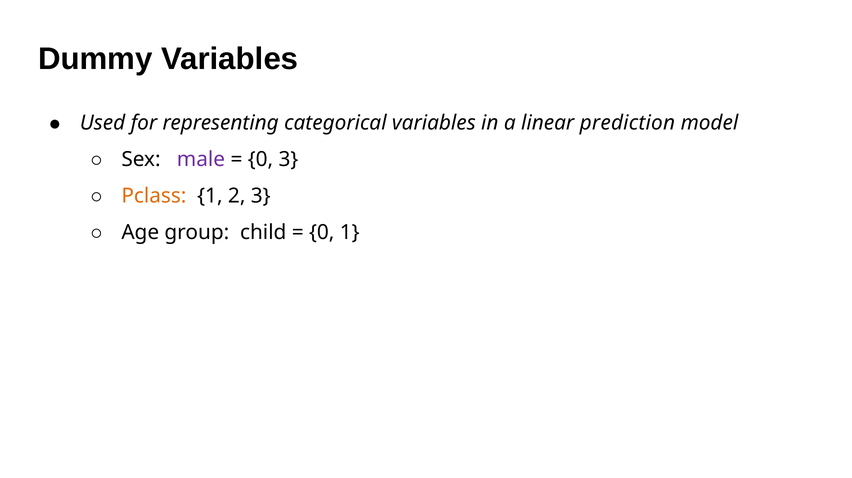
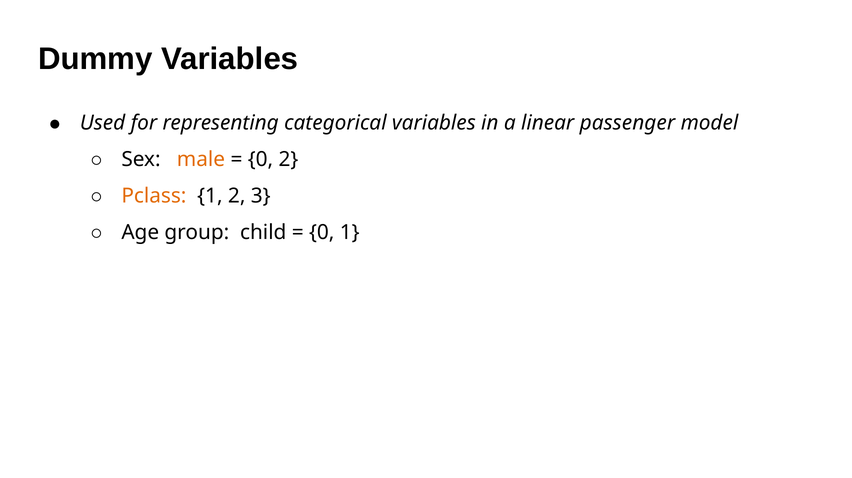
prediction: prediction -> passenger (627, 123)
male colour: purple -> orange (201, 159)
0 3: 3 -> 2 (288, 159)
